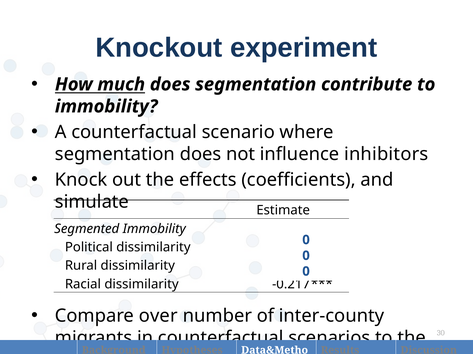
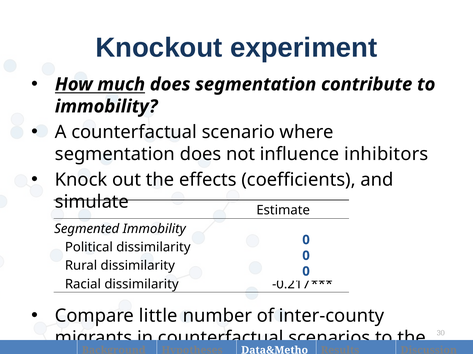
over: over -> little (158, 316)
